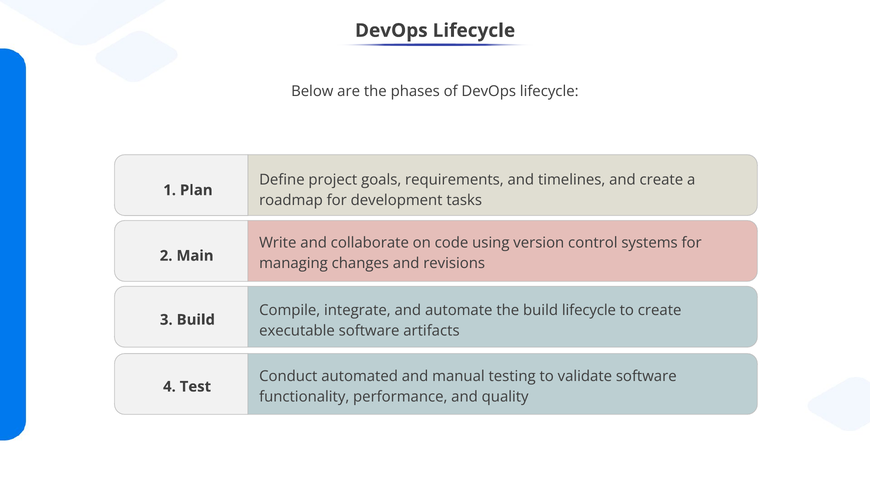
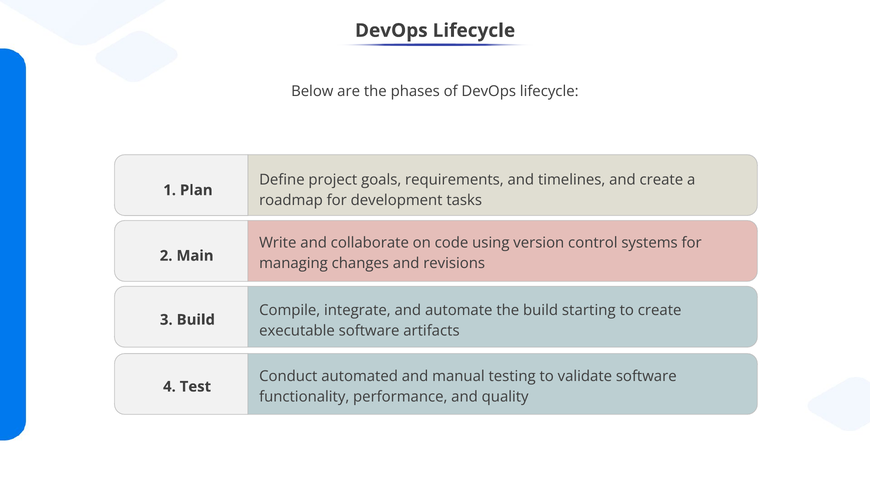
build lifecycle: lifecycle -> starting (589, 311)
